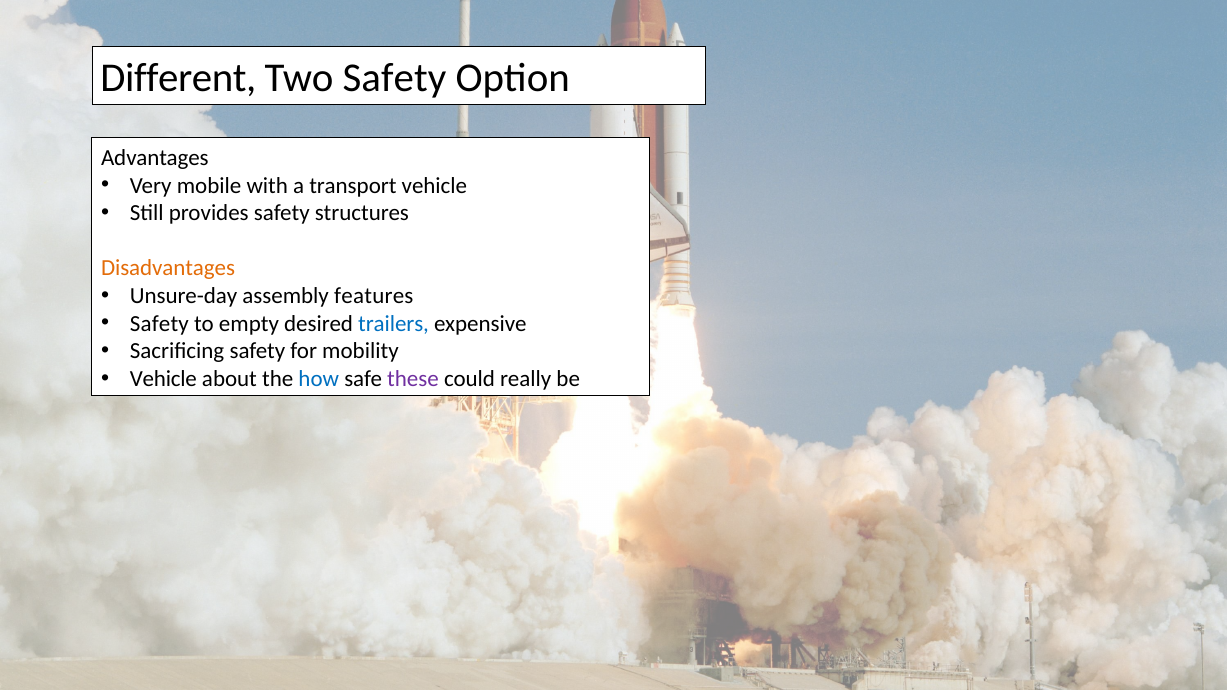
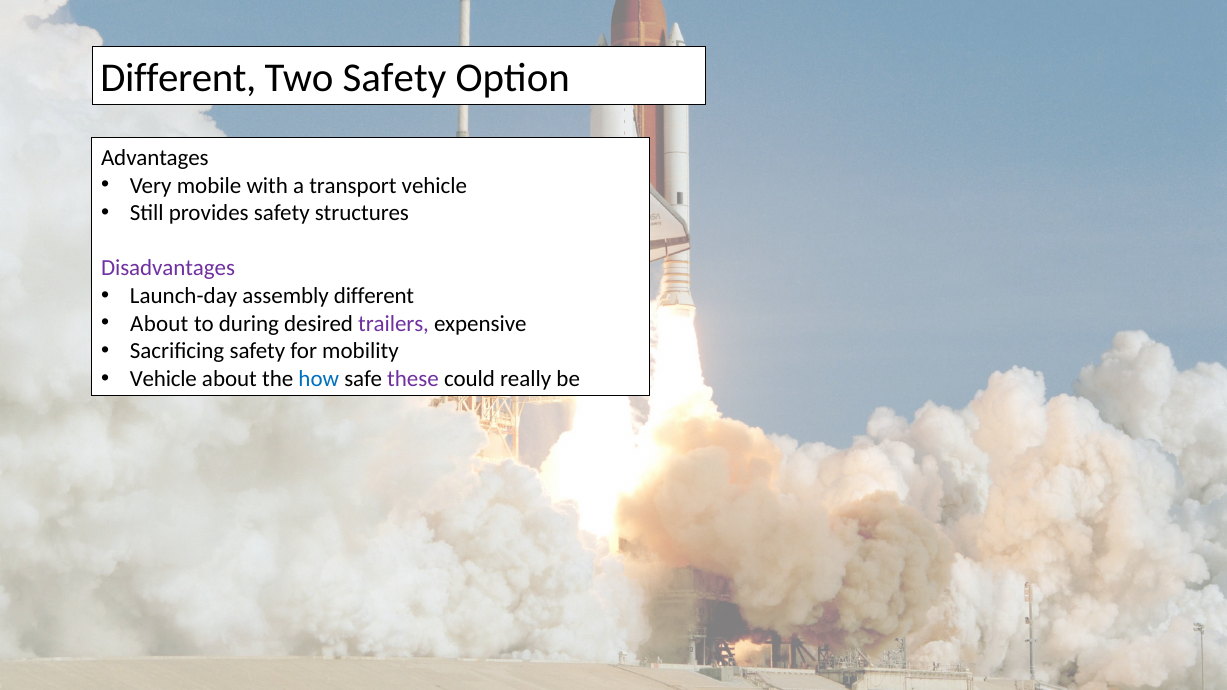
Disadvantages colour: orange -> purple (168, 268)
Unsure-day: Unsure-day -> Launch-day (184, 296)
assembly features: features -> different (374, 296)
Safety: Safety -> About (159, 324)
empty: empty -> during (249, 324)
trailers colour: blue -> purple (394, 324)
